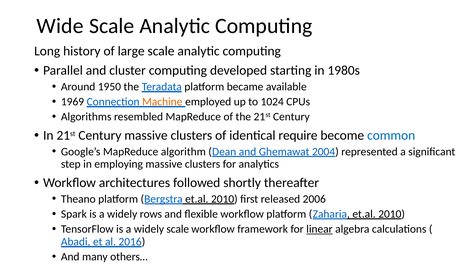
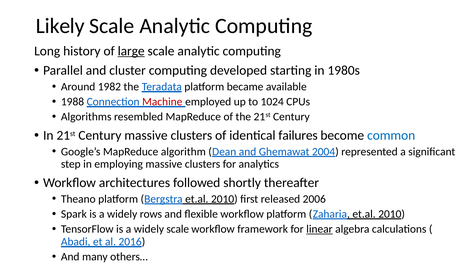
Wide: Wide -> Likely (60, 26)
large underline: none -> present (131, 51)
1950: 1950 -> 1982 (109, 87)
1969: 1969 -> 1988 (73, 102)
Machine colour: orange -> red (162, 102)
require: require -> failures (298, 135)
